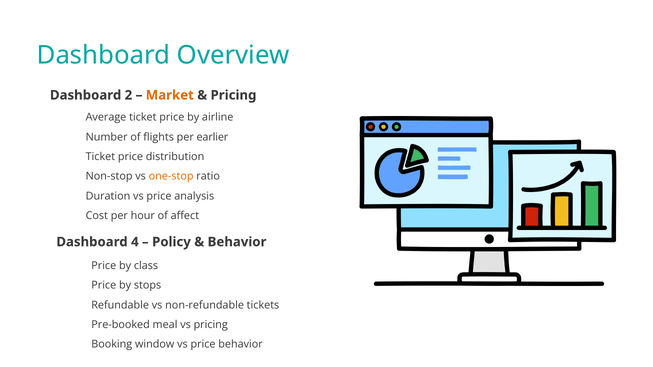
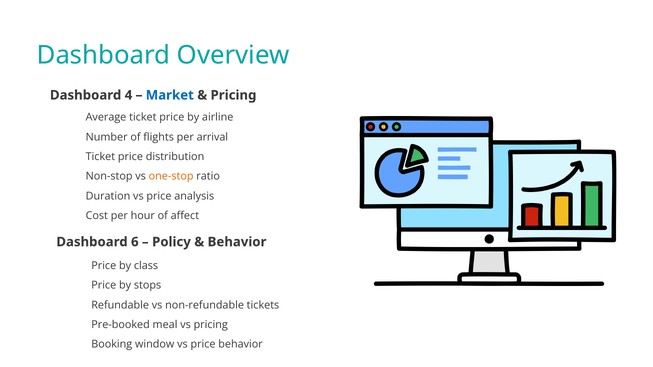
2: 2 -> 4 (128, 95)
Market colour: orange -> blue (170, 95)
earlier: earlier -> arrival (212, 137)
4: 4 -> 6 (135, 242)
